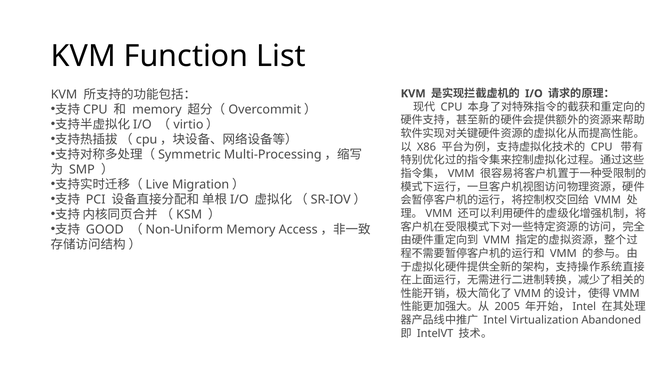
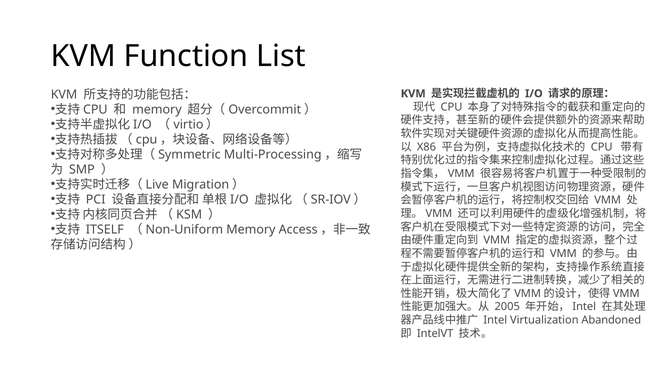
GOOD: GOOD -> ITSELF (105, 230)
